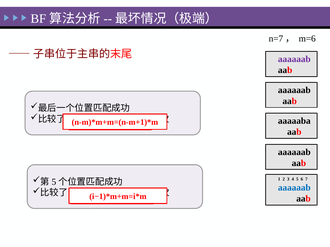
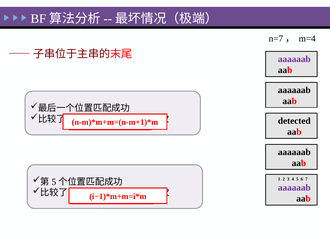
m=6: m=6 -> m=4 (307, 39)
aaaaaba: aaaaaba -> detected (294, 121)
aaaaaab colour: blue -> purple (294, 188)
